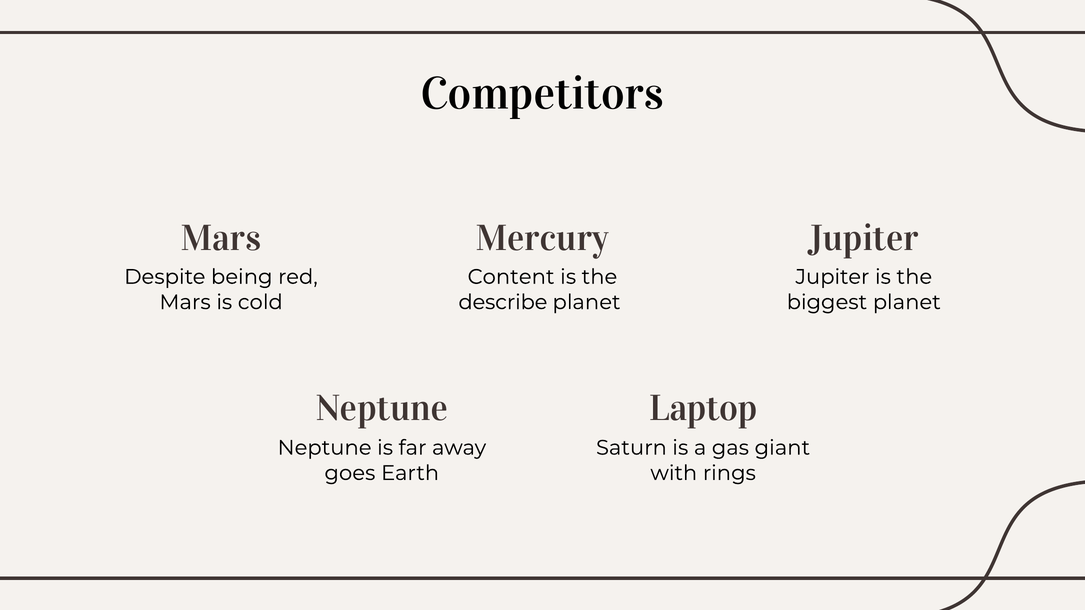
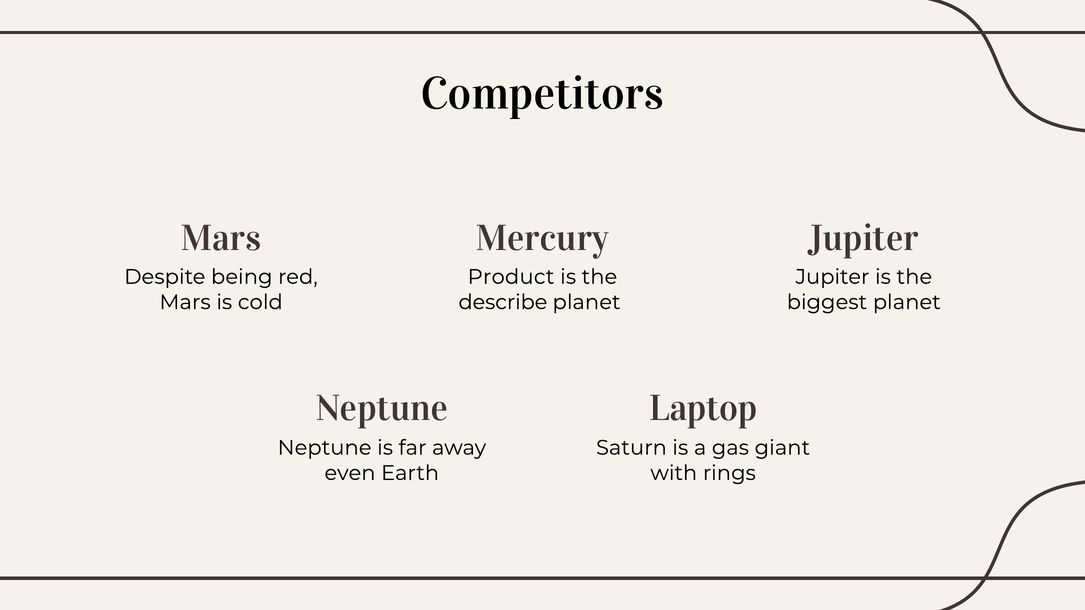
Content: Content -> Product (511, 277)
goes: goes -> even (350, 473)
